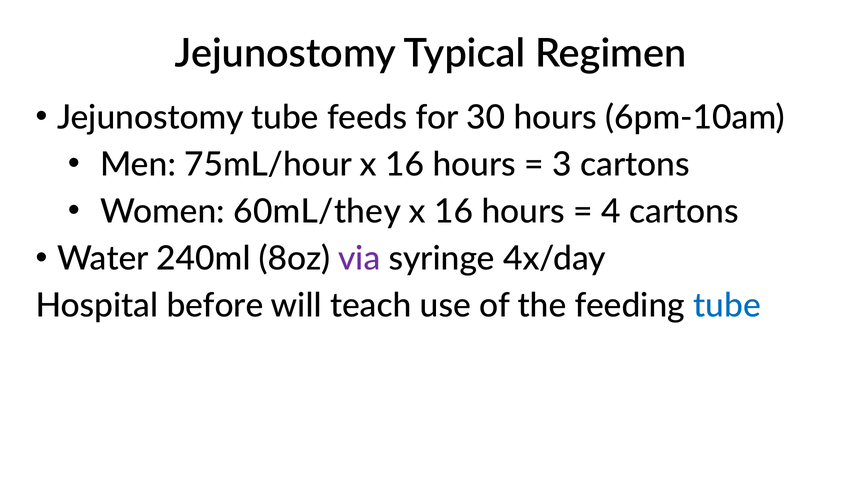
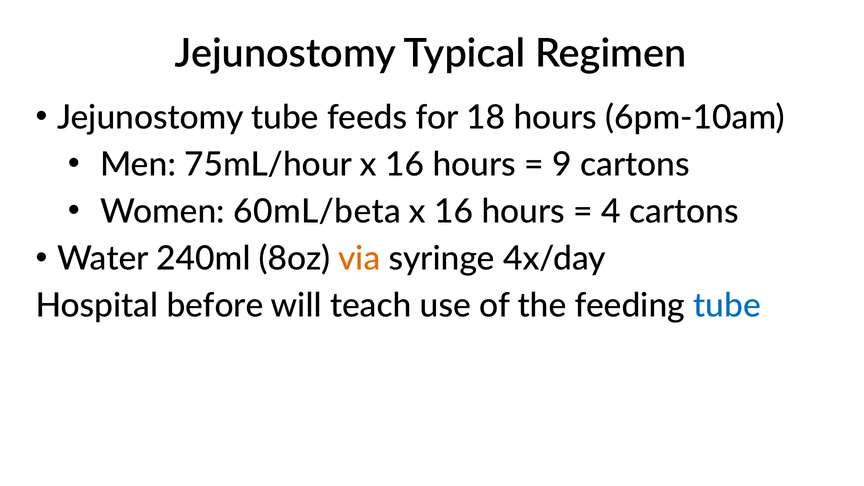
30: 30 -> 18 (486, 118)
3: 3 -> 9 (562, 165)
60mL/they: 60mL/they -> 60mL/beta (317, 212)
via colour: purple -> orange (359, 259)
